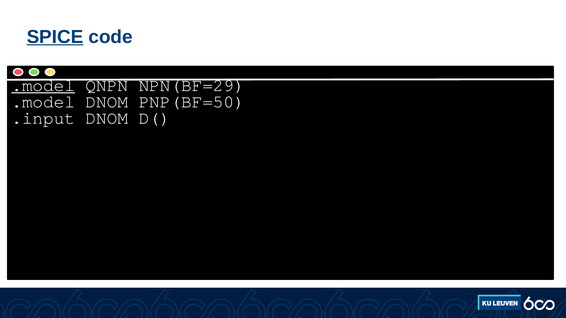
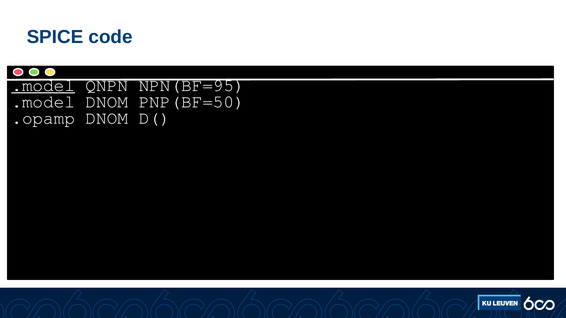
SPICE underline: present -> none (55, 37)
NPN(BF=29: NPN(BF=29 -> NPN(BF=95 (192, 85)
.input: .input -> .opamp (43, 118)
